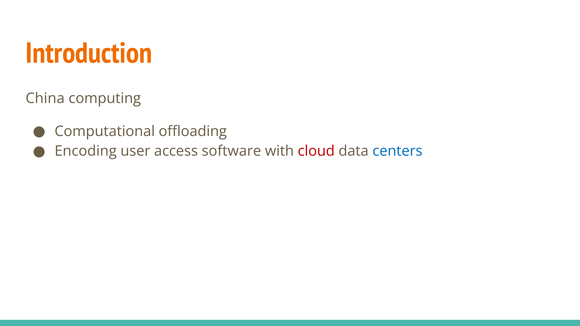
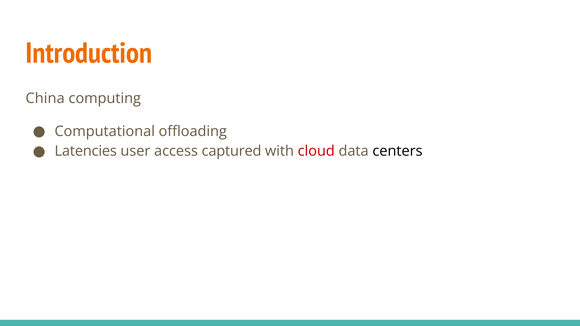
Encoding: Encoding -> Latencies (86, 151)
software: software -> captured (232, 151)
centers colour: blue -> black (397, 151)
